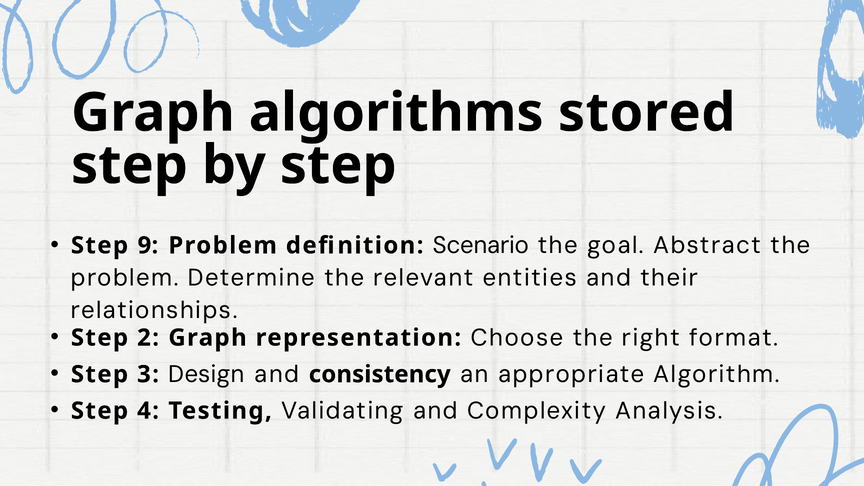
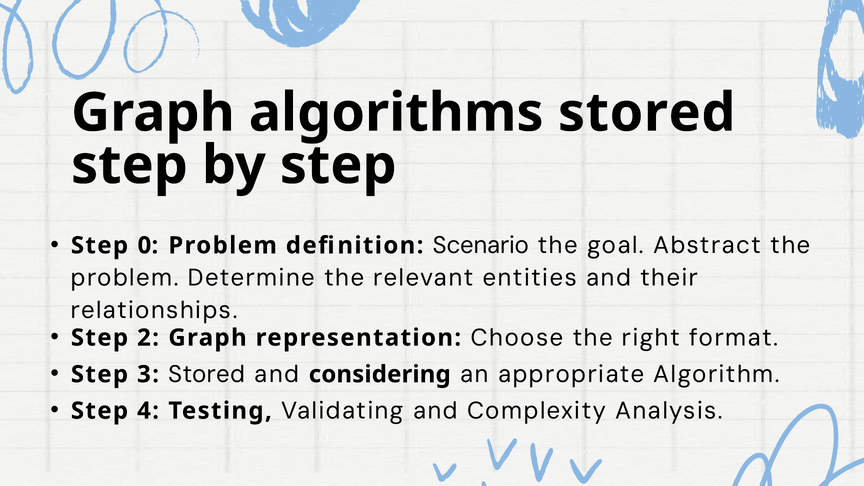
9: 9 -> 0 (148, 245)
3 Design: Design -> Stored (207, 374)
consistency: consistency -> considering (380, 374)
